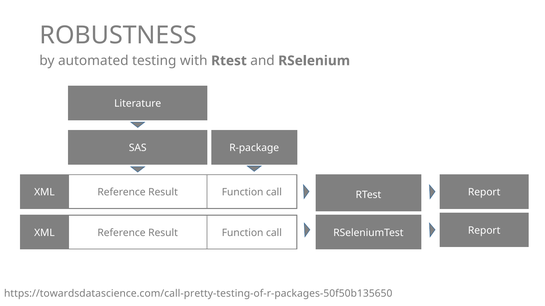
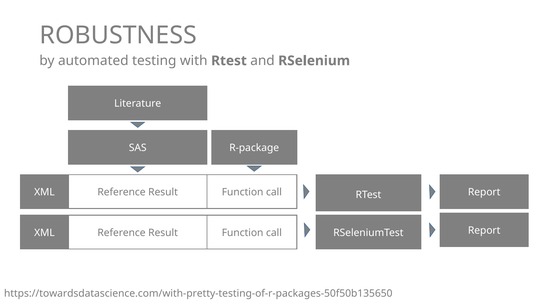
https://towardsdatascience.com/call-pretty-testing-of-r-packages-50f50b135650: https://towardsdatascience.com/call-pretty-testing-of-r-packages-50f50b135650 -> https://towardsdatascience.com/with-pretty-testing-of-r-packages-50f50b135650 (198, 294)
